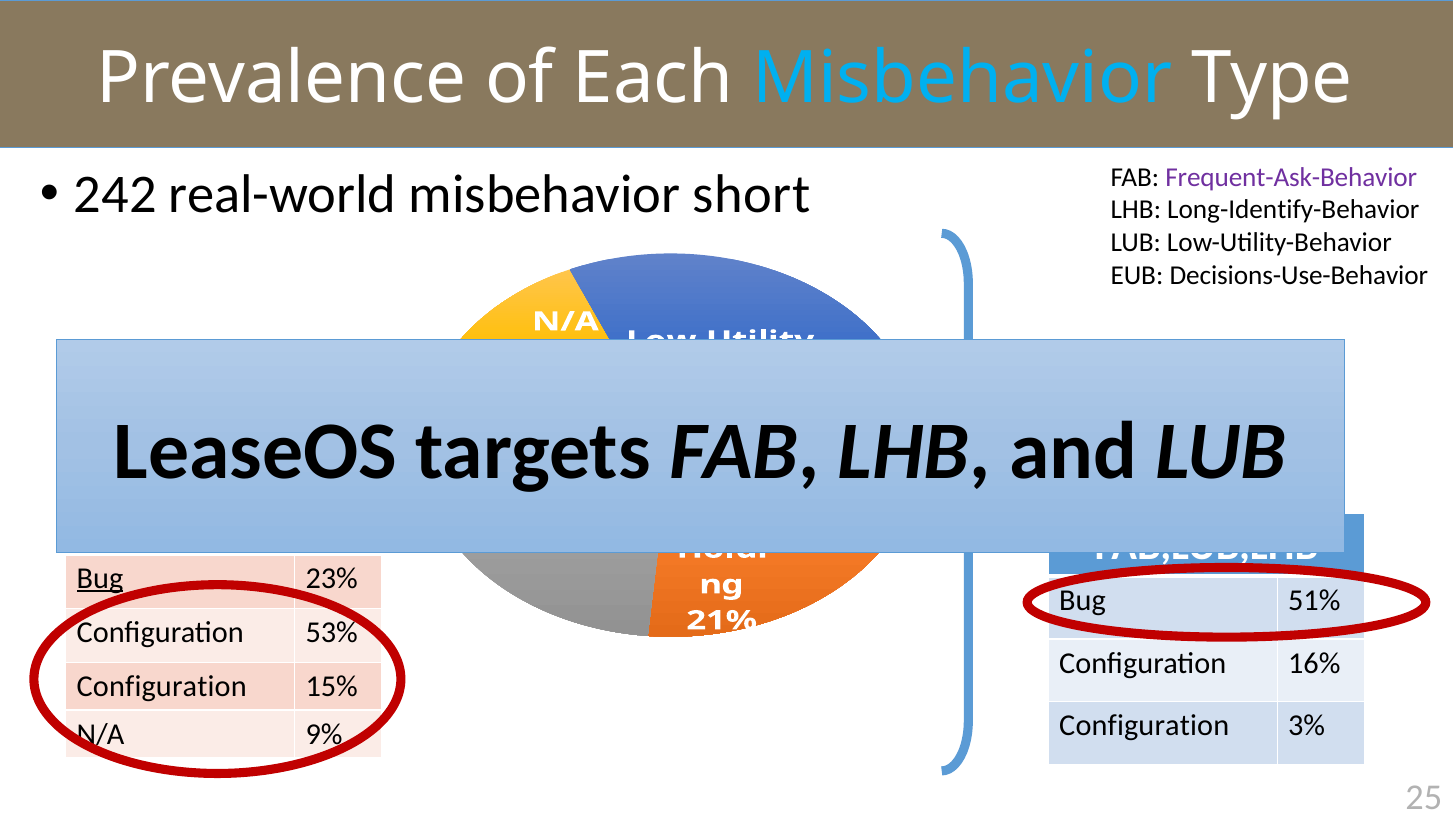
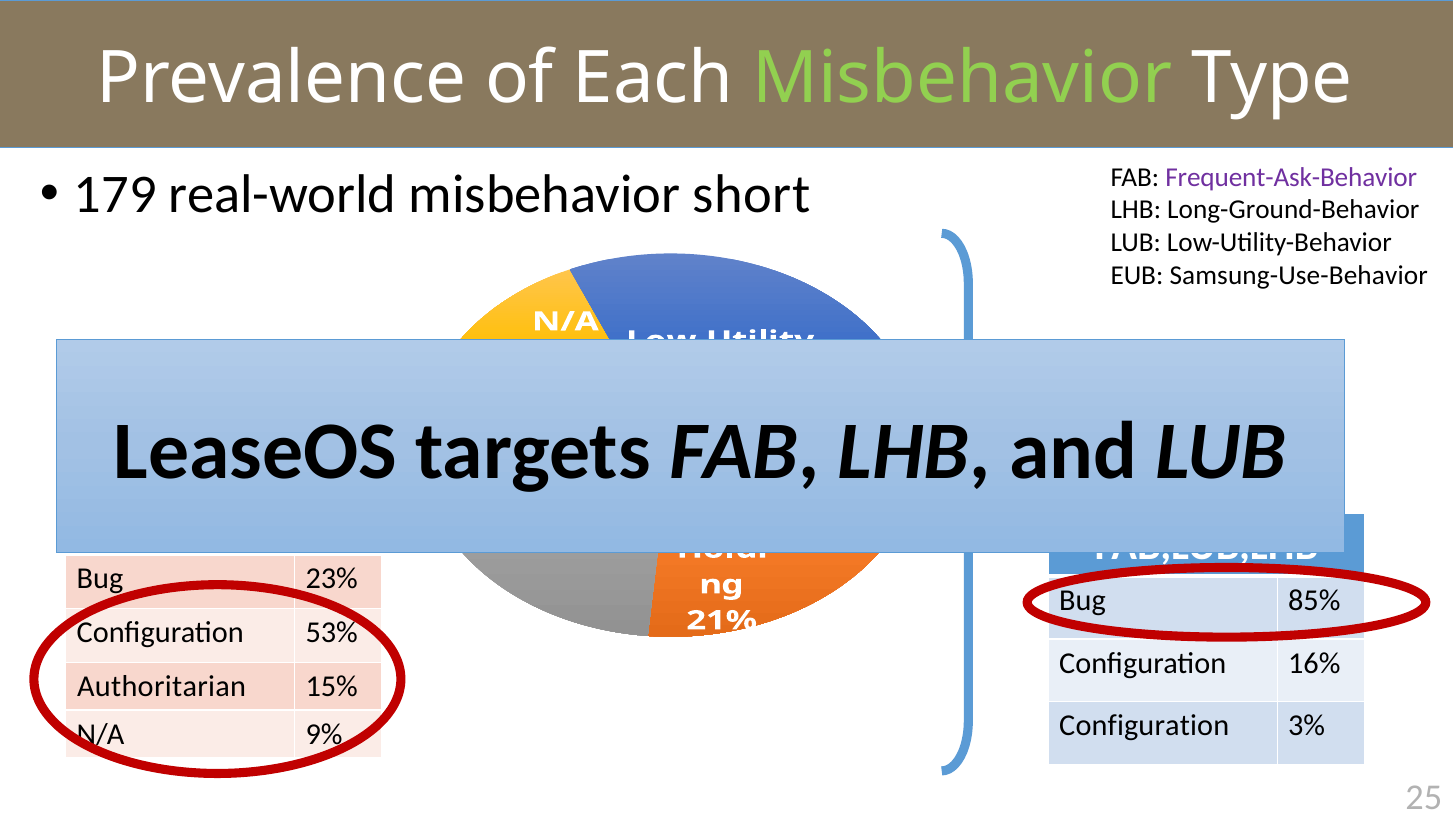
Misbehavior colour: light blue -> light green (962, 79)
242: 242 -> 179 (115, 195)
Long-Identify-Behavior: Long-Identify-Behavior -> Long-Ground-Behavior (1293, 210)
Decisions-Use-Behavior: Decisions-Use-Behavior -> Samsung-Use-Behavior (1299, 275)
Bug underline: present -> none (100, 579)
51%: 51% -> 85% (1314, 601)
Configuration: Configuration -> Authoritarian (162, 687)
